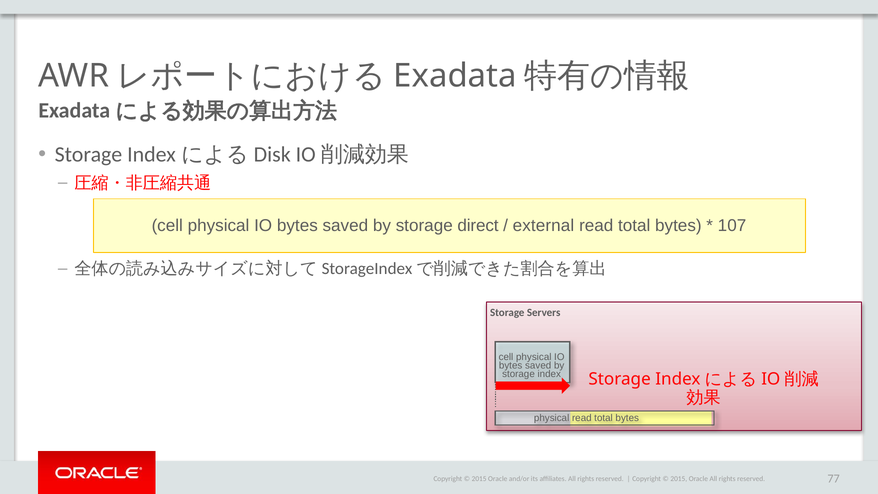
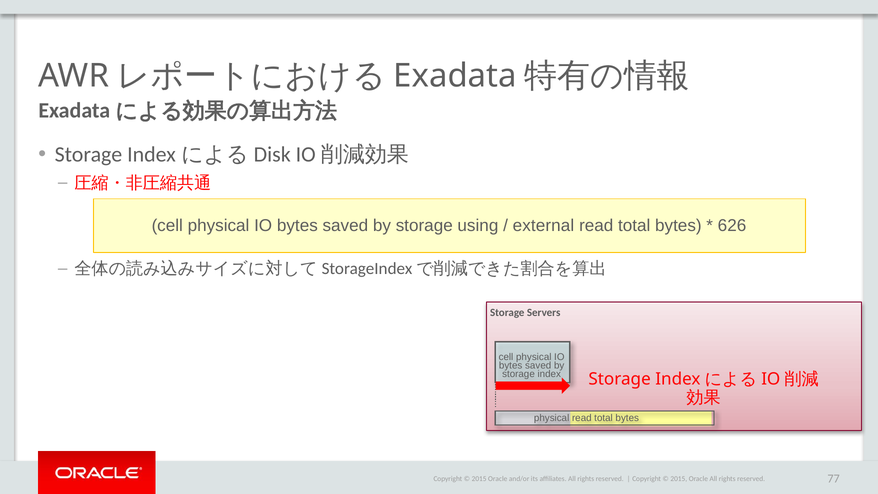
direct: direct -> using (478, 226)
107: 107 -> 626 (732, 226)
